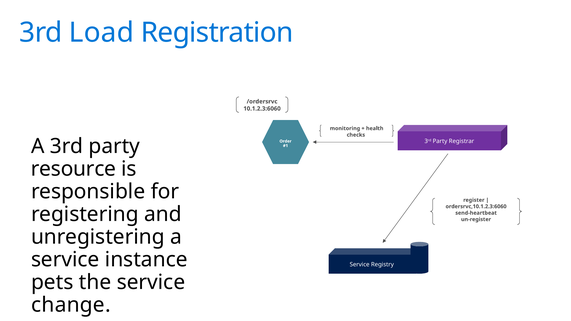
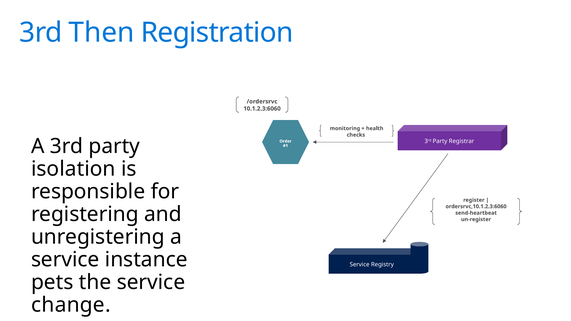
Load: Load -> Then (102, 33)
resource: resource -> isolation (73, 169)
